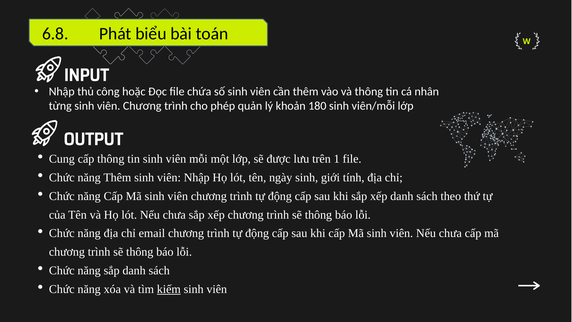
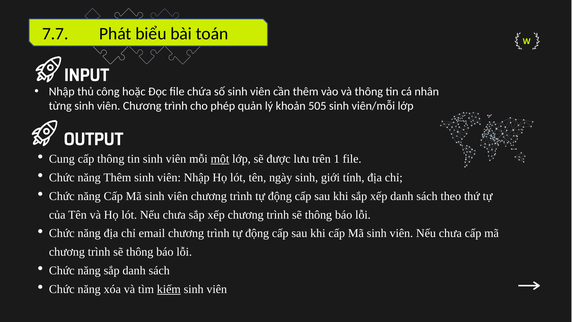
6.8: 6.8 -> 7.7 (55, 34)
180: 180 -> 505 (317, 106)
một underline: none -> present (220, 159)
